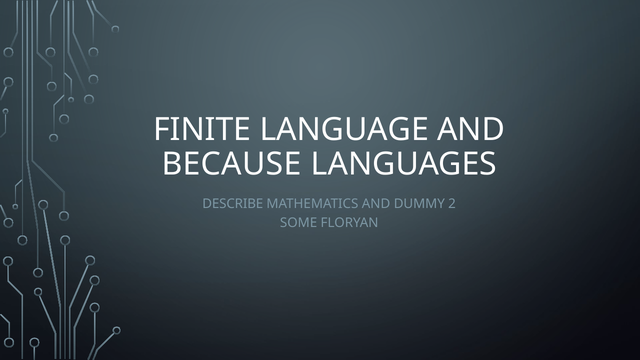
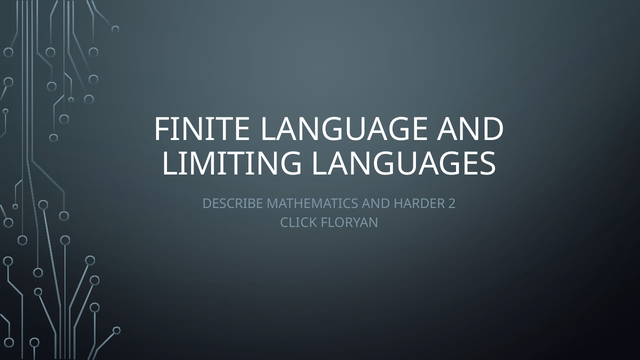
BECAUSE: BECAUSE -> LIMITING (232, 164)
DUMMY: DUMMY -> HARDER (419, 204)
SOME: SOME -> CLICK (299, 223)
